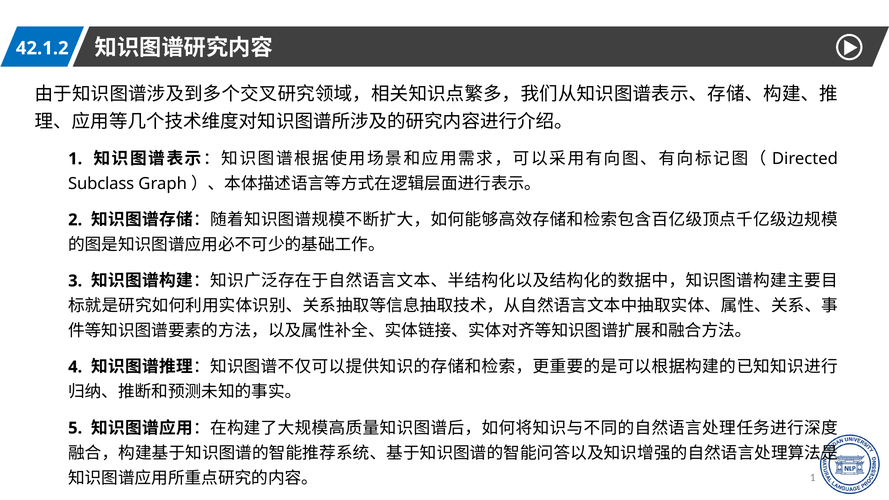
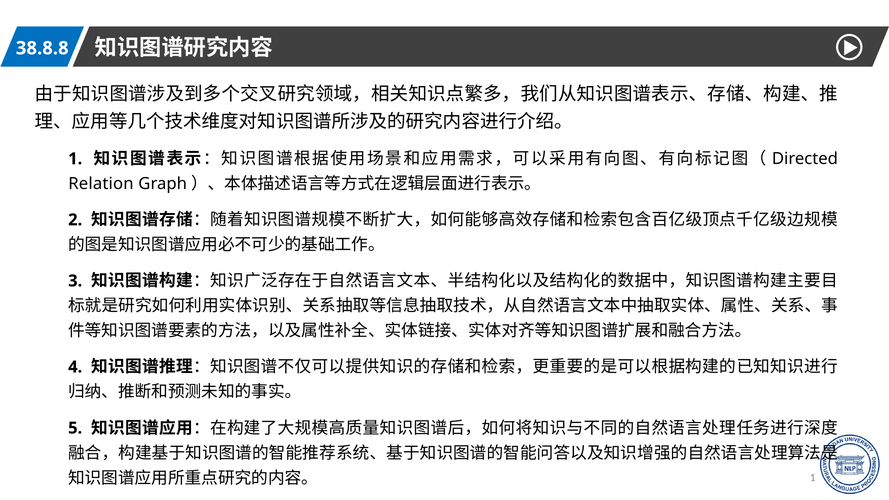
42.1.2: 42.1.2 -> 38.8.8 (42, 48)
Subclass: Subclass -> Relation (101, 184)
